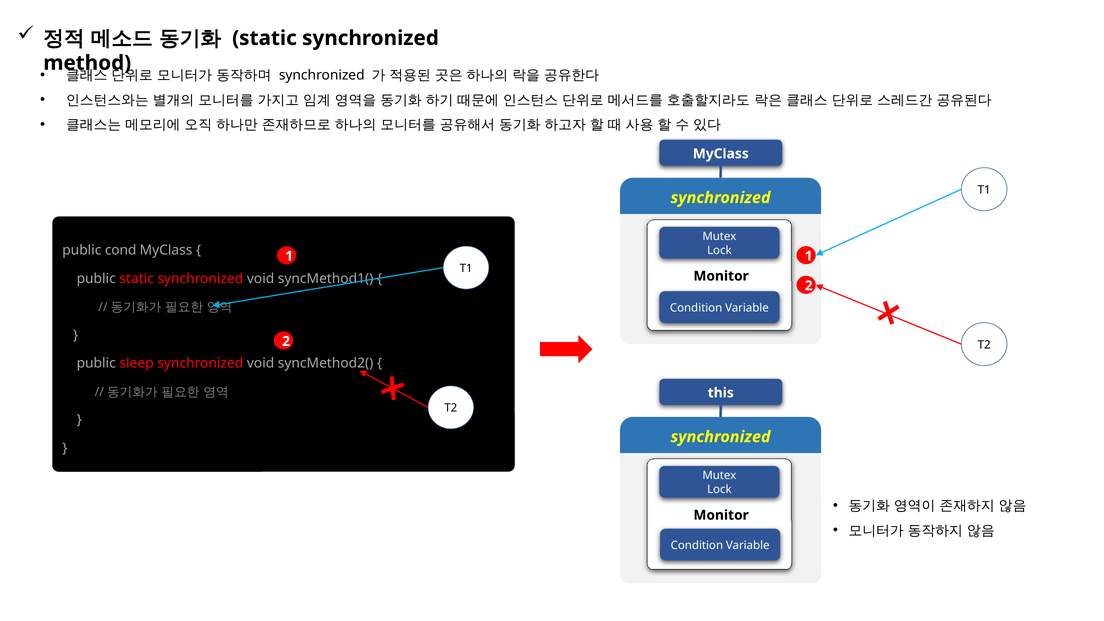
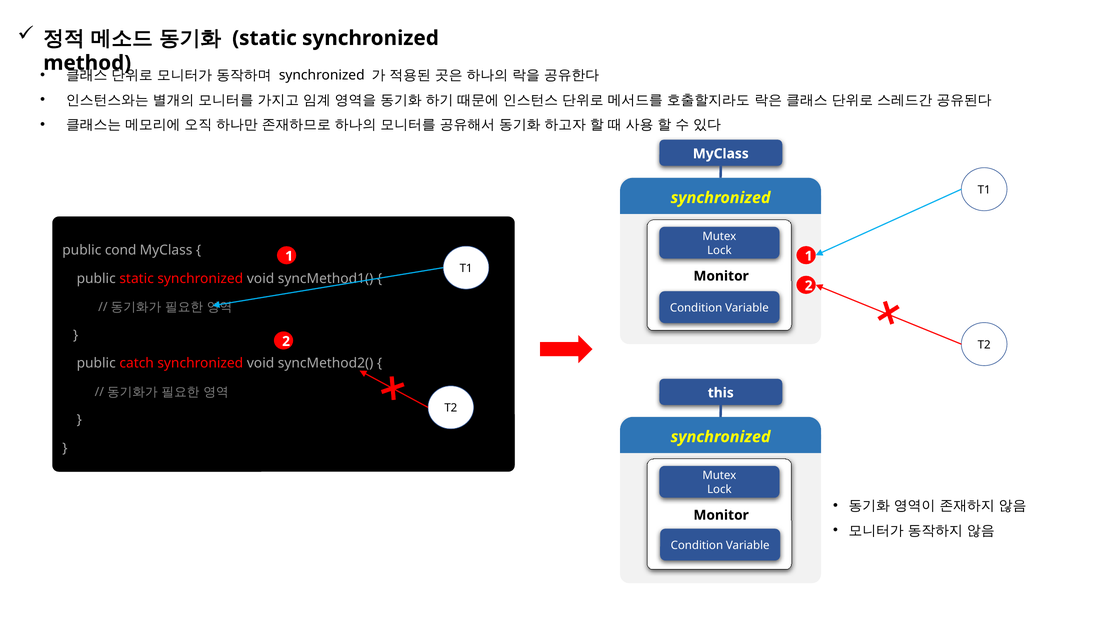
sleep: sleep -> catch (137, 363)
